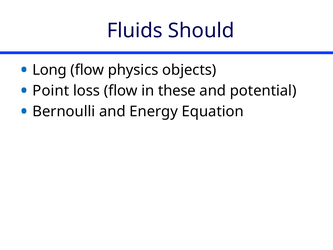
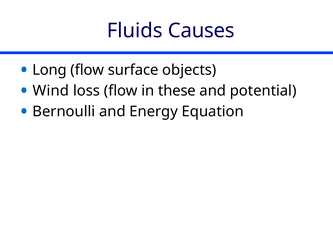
Should: Should -> Causes (201, 31)
physics: physics -> surface (133, 70)
Point: Point -> Wind (51, 91)
